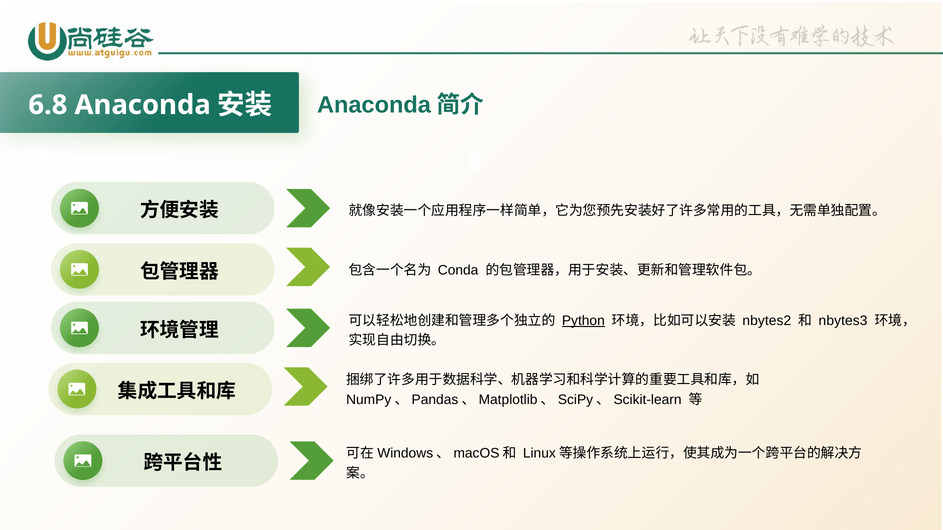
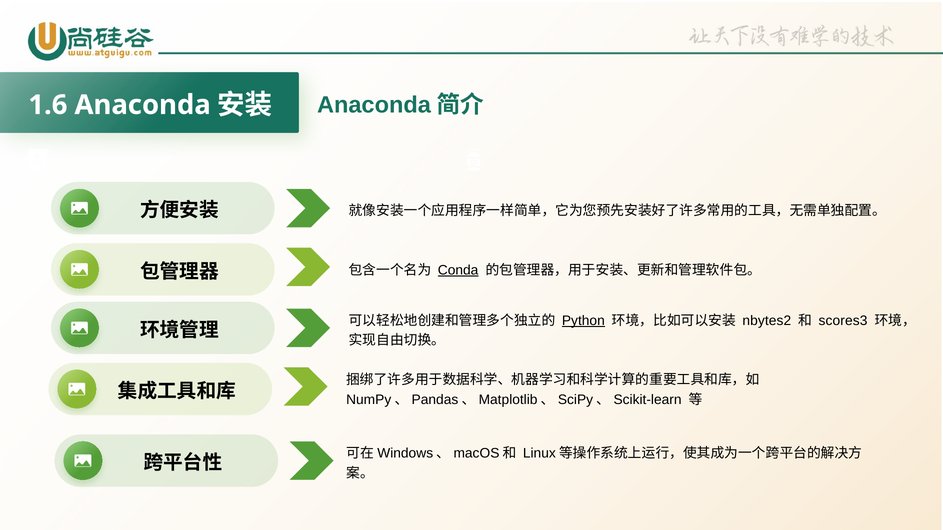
6.8: 6.8 -> 1.6 (48, 105)
Conda underline: none -> present (458, 270)
nbytes3: nbytes3 -> scores3 (843, 321)
